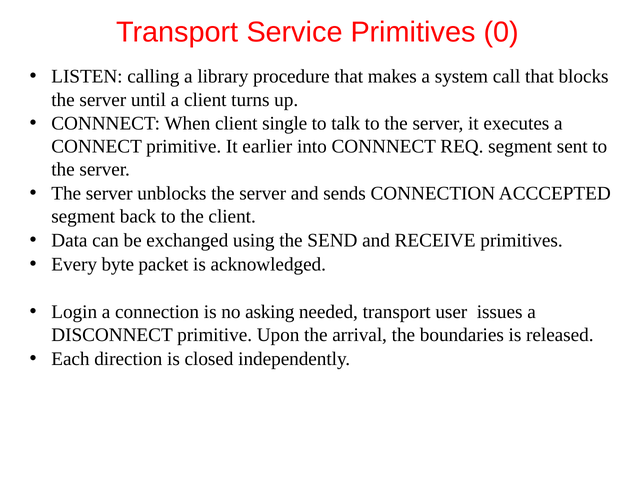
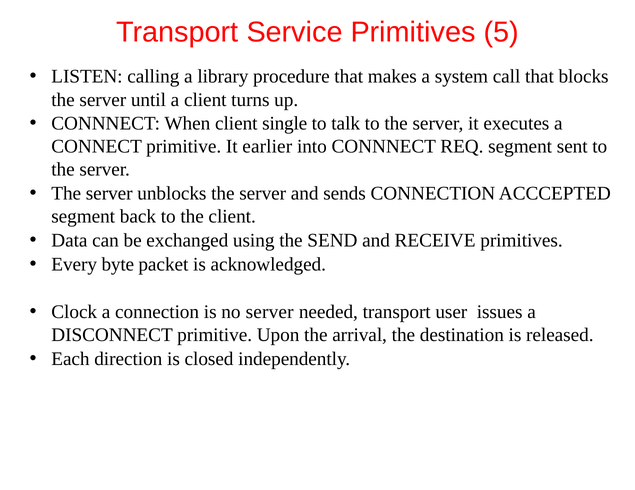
0: 0 -> 5 (501, 32)
Login: Login -> Clock (74, 312)
no asking: asking -> server (270, 312)
boundaries: boundaries -> destination (462, 335)
